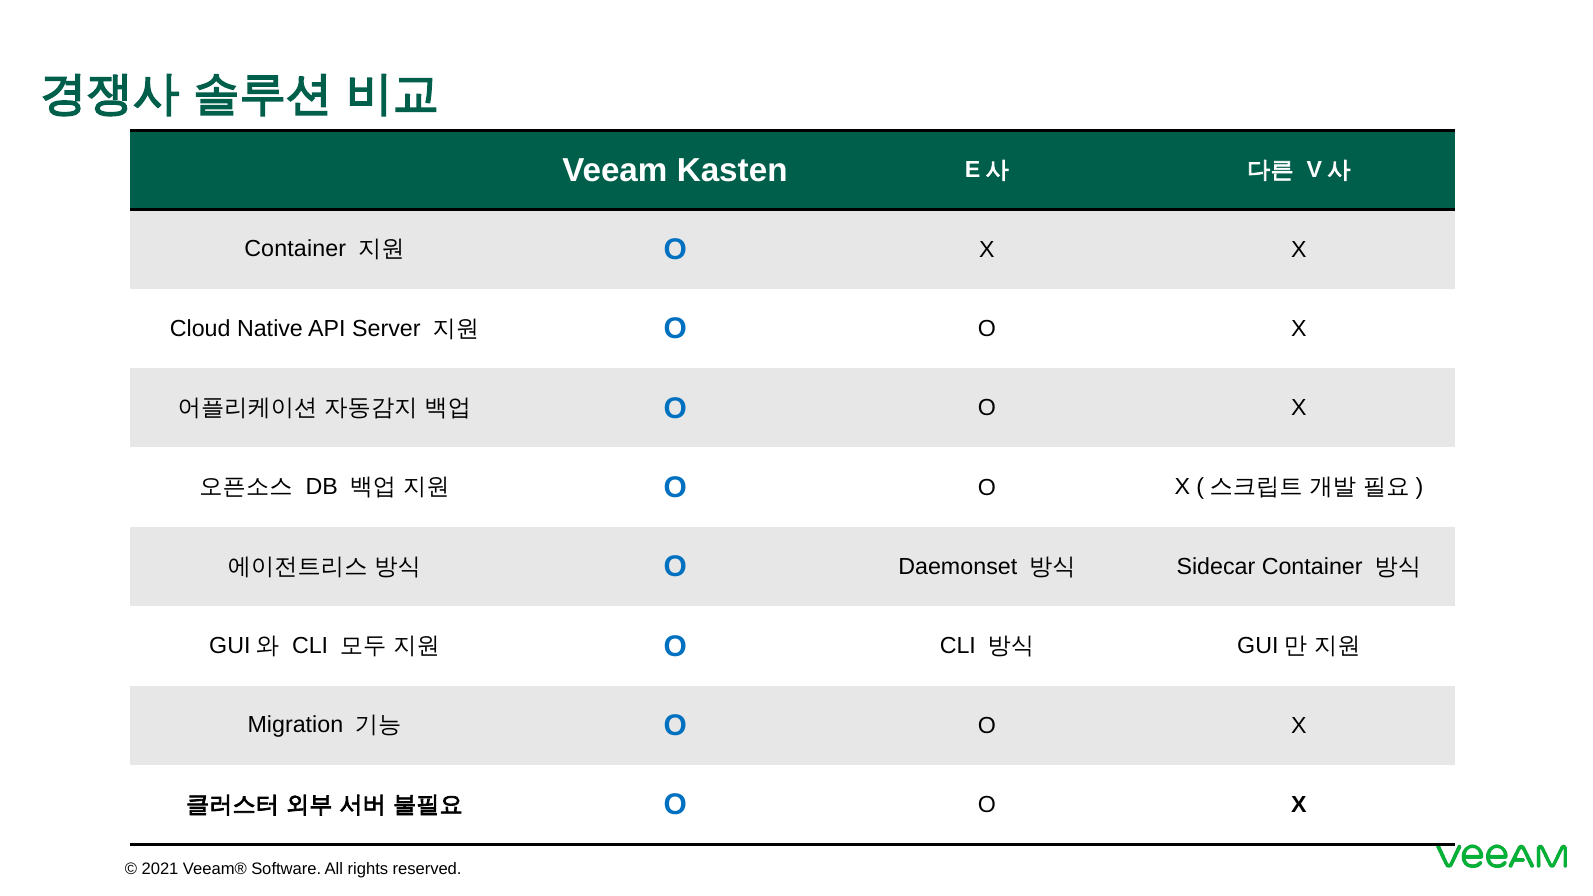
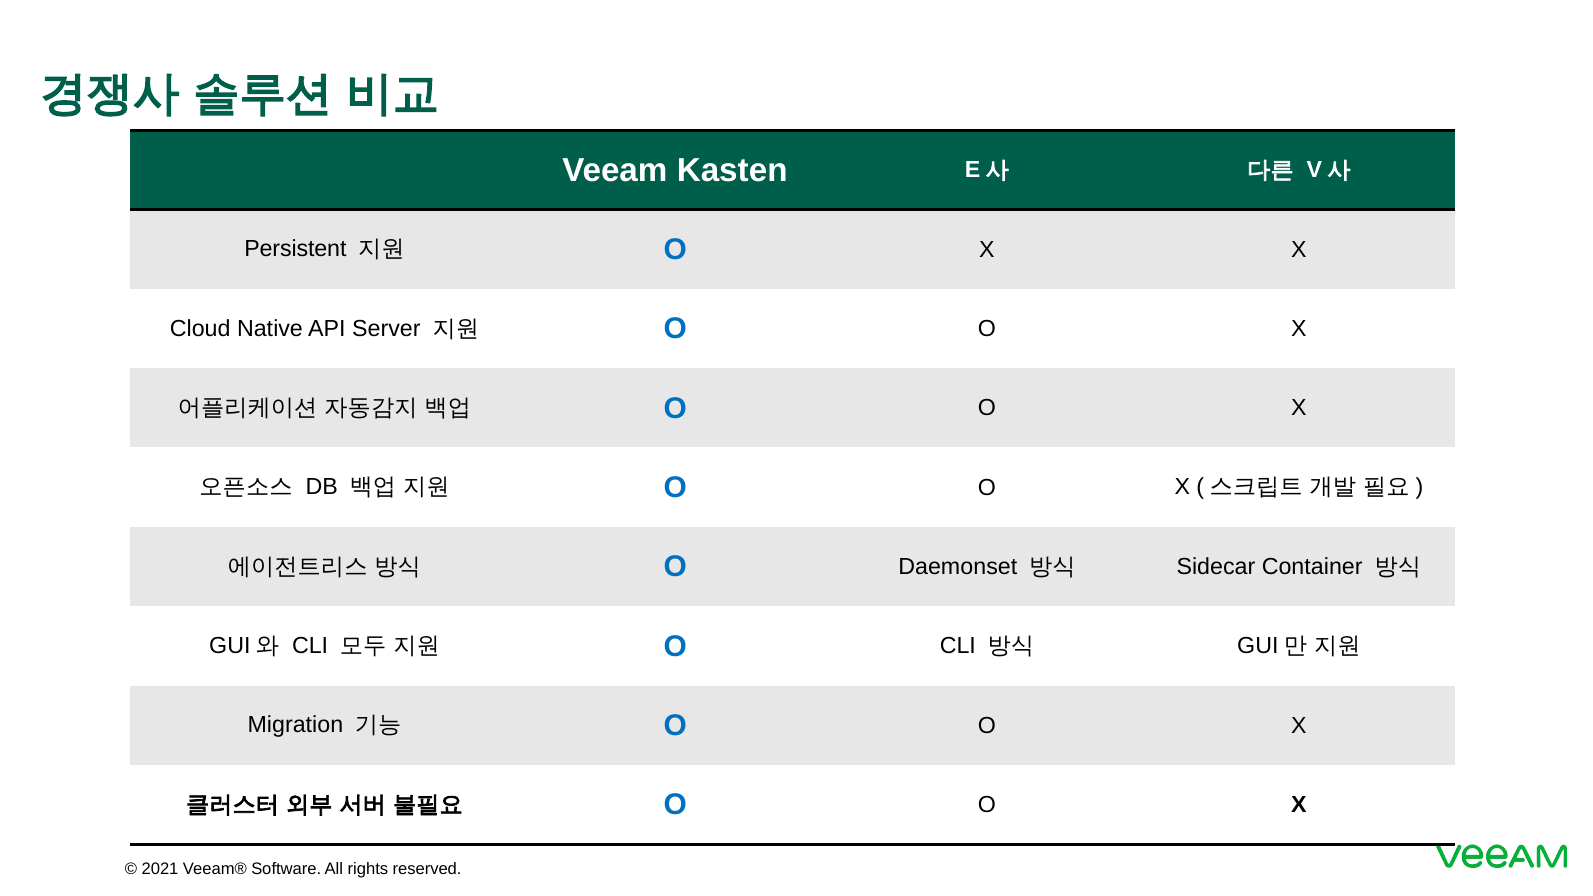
Container: Container -> Persistent (295, 249)
